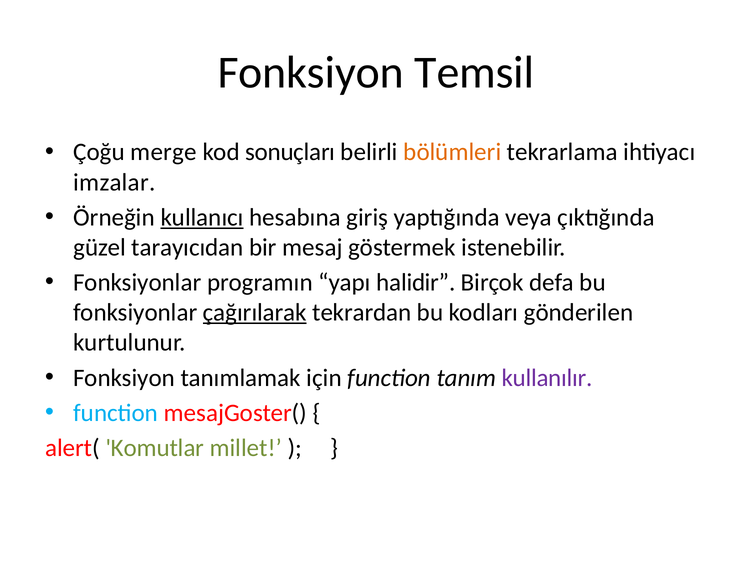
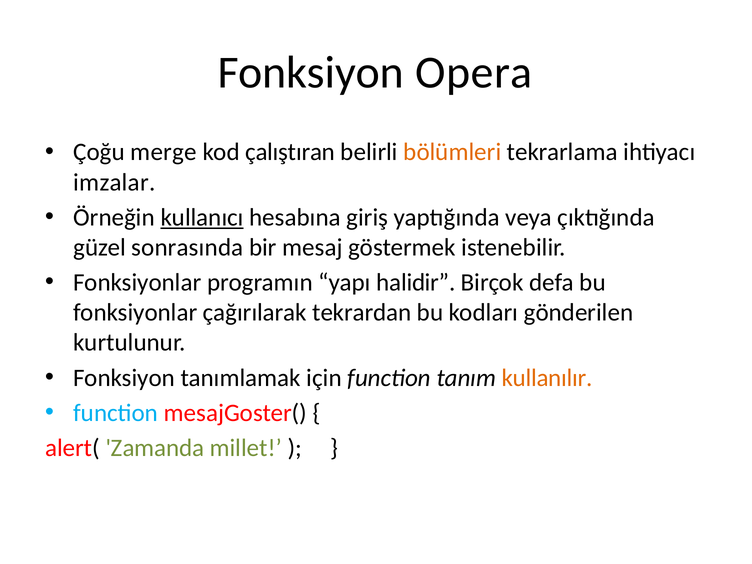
Temsil: Temsil -> Opera (474, 73)
sonuçları: sonuçları -> çalıştıran (290, 152)
tarayıcıdan: tarayıcıdan -> sonrasında (187, 247)
çağırılarak underline: present -> none (255, 313)
kullanılır colour: purple -> orange (547, 378)
Komutlar: Komutlar -> Zamanda (155, 448)
